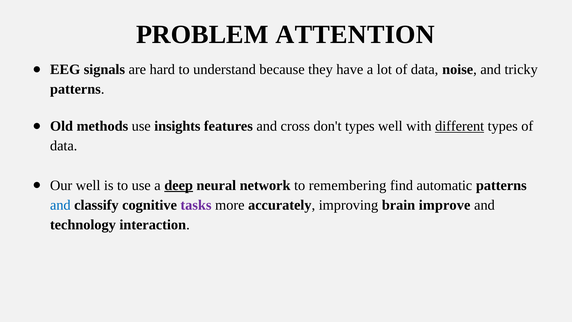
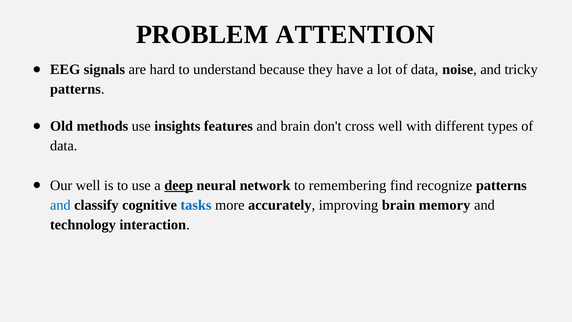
and cross: cross -> brain (295, 126)
don't types: types -> cross (360, 126)
different underline: present -> none (460, 126)
automatic: automatic -> recognize (444, 185)
tasks colour: purple -> blue (196, 205)
improve: improve -> memory (445, 205)
